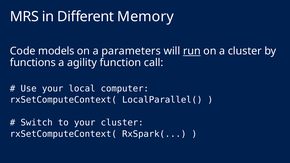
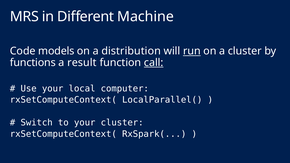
Memory: Memory -> Machine (146, 17)
parameters: parameters -> distribution (131, 51)
agility: agility -> result (82, 63)
call underline: none -> present (154, 63)
